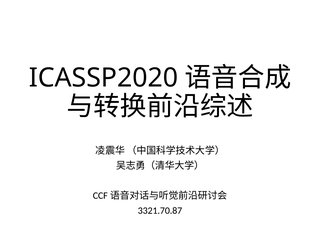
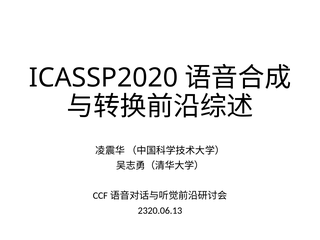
3321.70.87: 3321.70.87 -> 2320.06.13 (160, 211)
